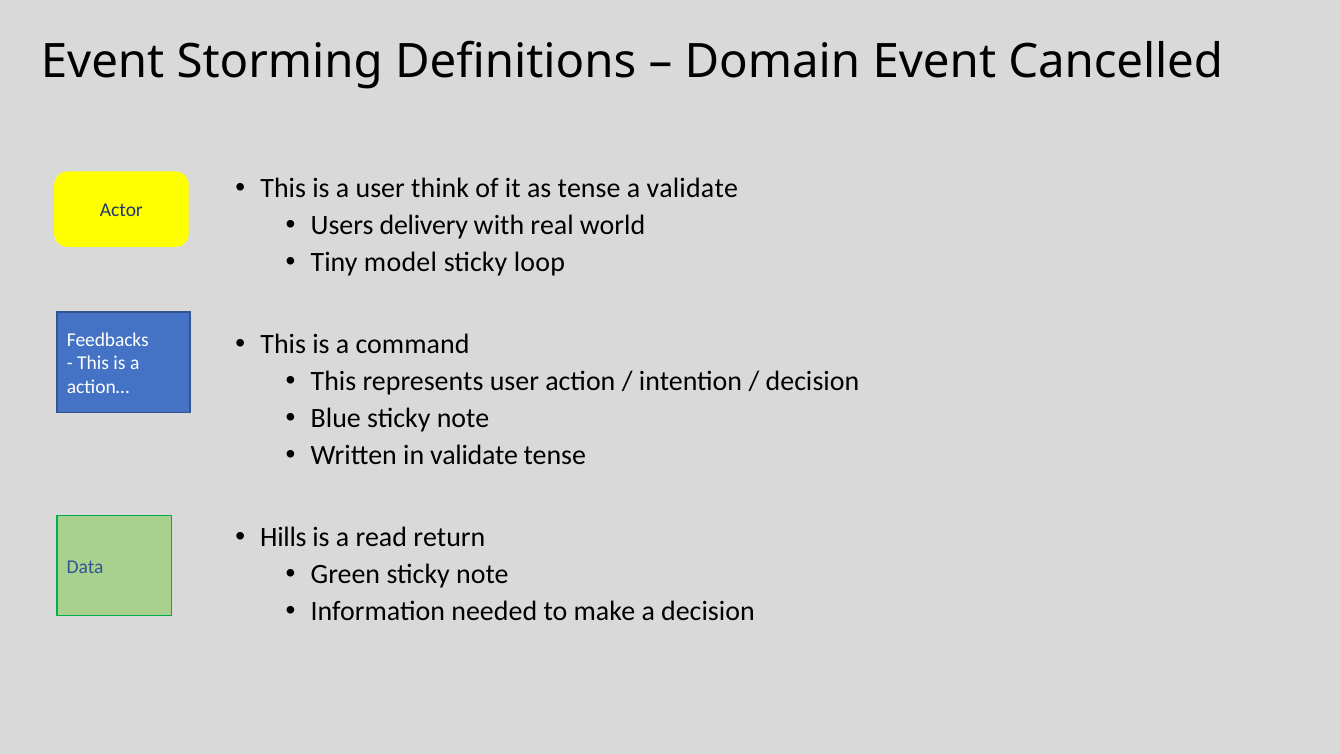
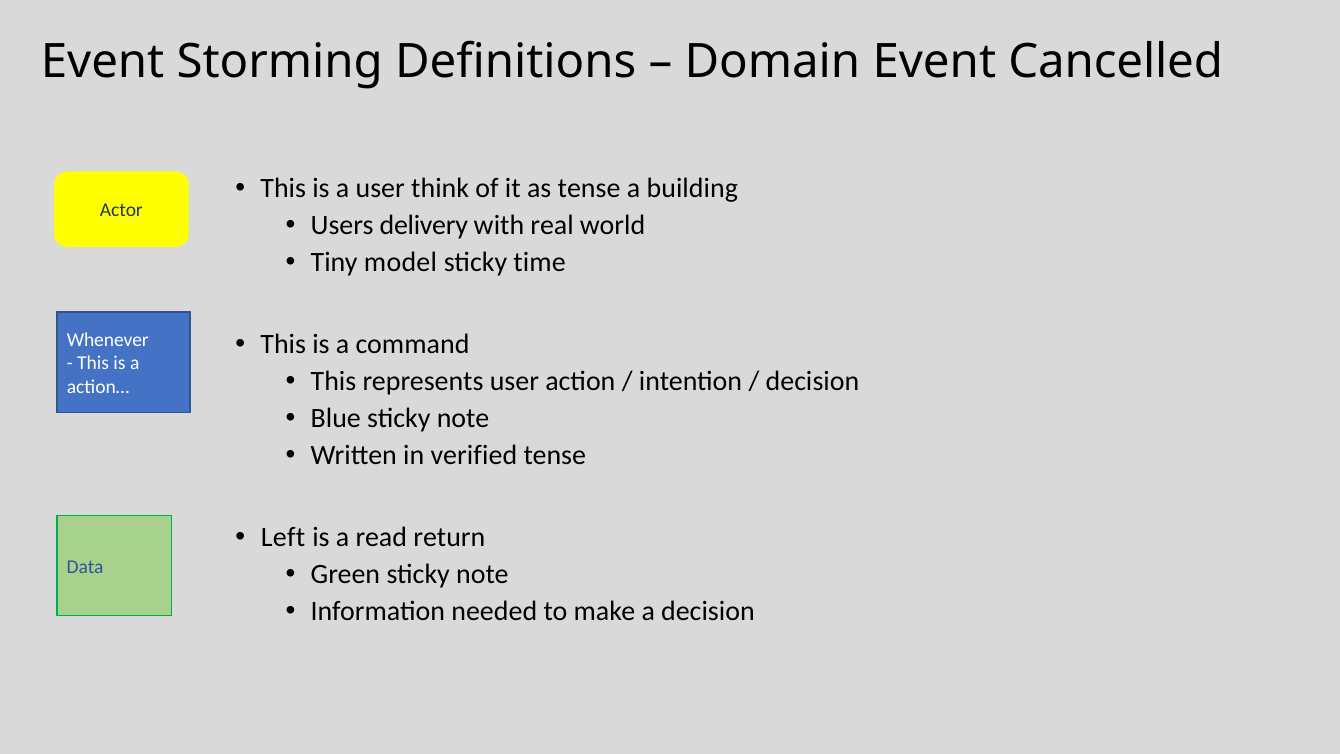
a validate: validate -> building (692, 188)
loop: loop -> time (540, 263)
Feedbacks: Feedbacks -> Whenever (108, 340)
in validate: validate -> verified (474, 455)
Hills: Hills -> Left (283, 537)
